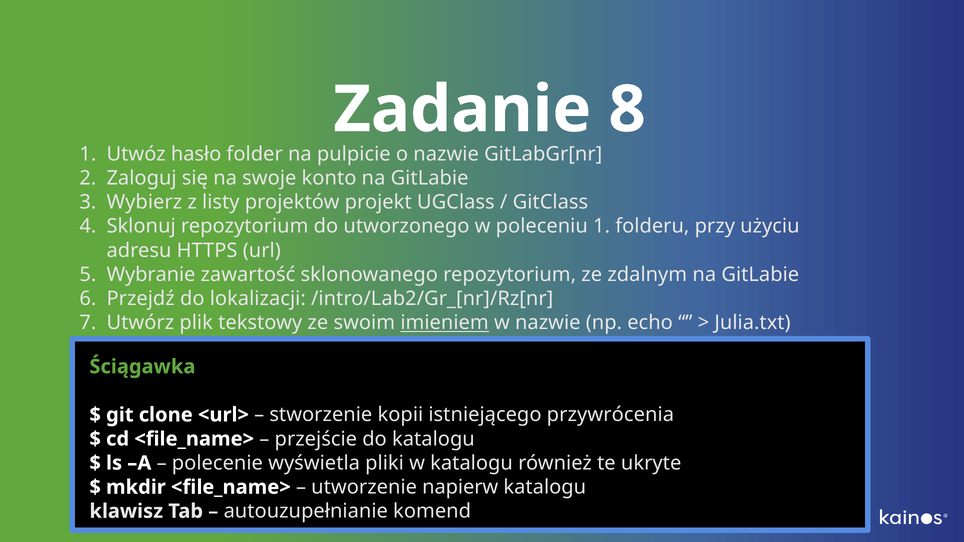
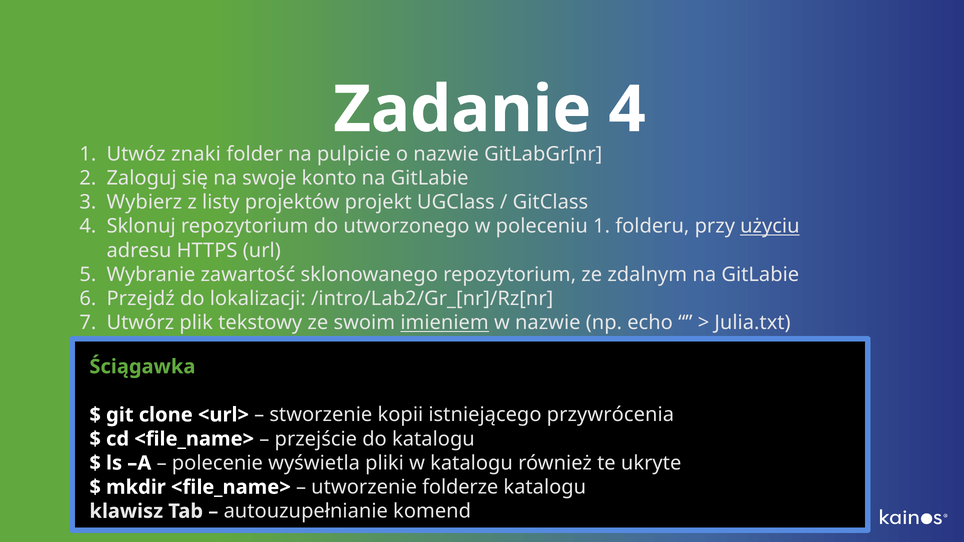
8: 8 -> 4 (627, 110)
hasło: hasło -> znaki (196, 154)
użyciu underline: none -> present (770, 226)
napierw: napierw -> folderze (460, 487)
